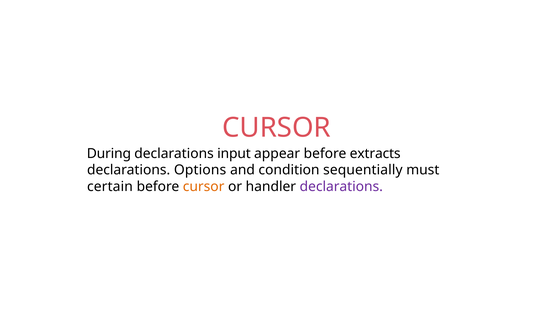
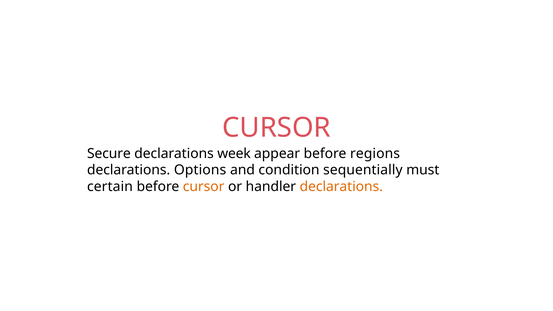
During: During -> Secure (109, 154)
input: input -> week (234, 154)
extracts: extracts -> regions (375, 154)
declarations colour: purple -> orange (341, 187)
